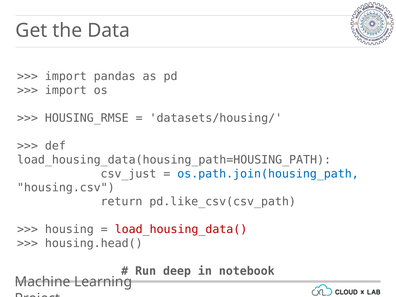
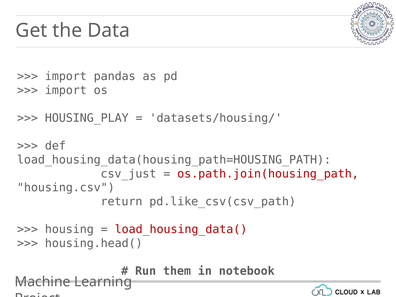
HOUSING_RMSE: HOUSING_RMSE -> HOUSING_PLAY (87, 118)
os.path.join(housing_path colour: blue -> red (268, 174)
deep: deep -> them (177, 271)
